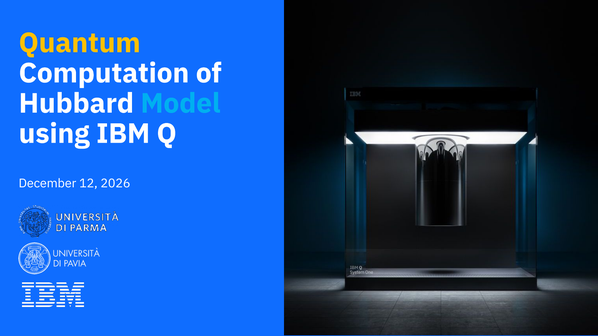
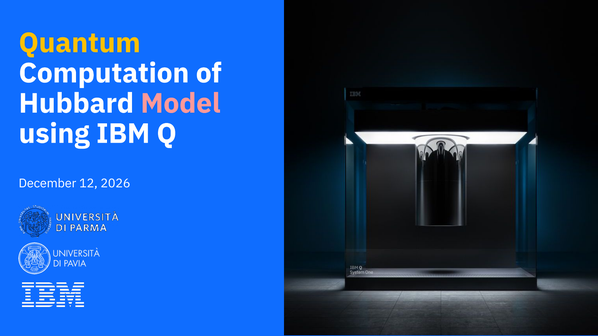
Model colour: light blue -> pink (181, 104)
